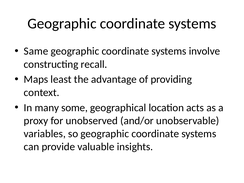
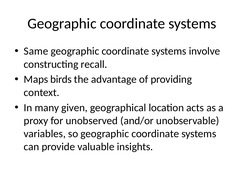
least: least -> birds (61, 79)
some: some -> given (75, 108)
